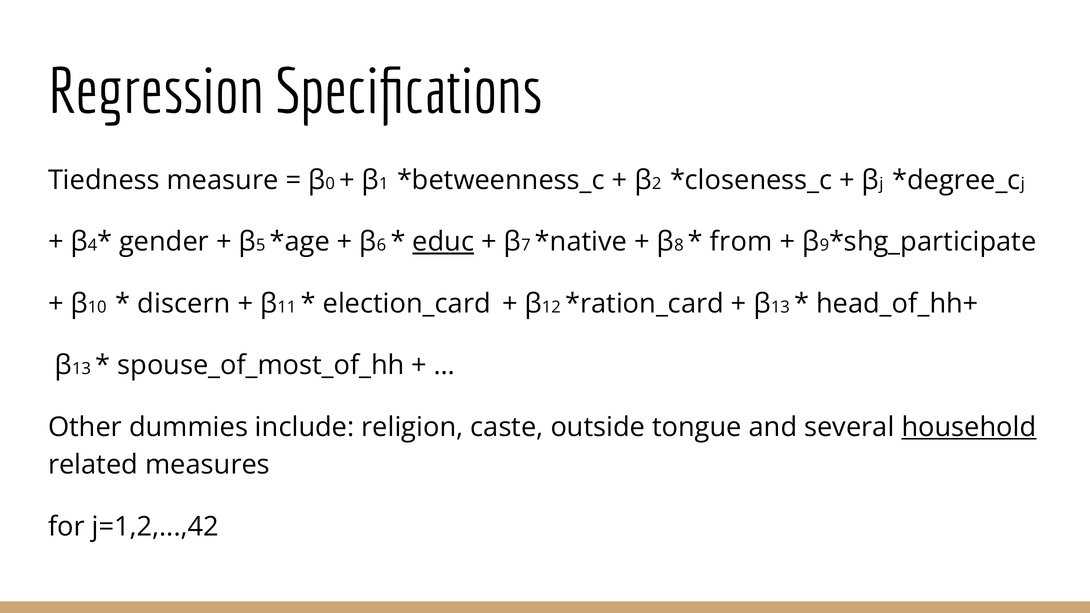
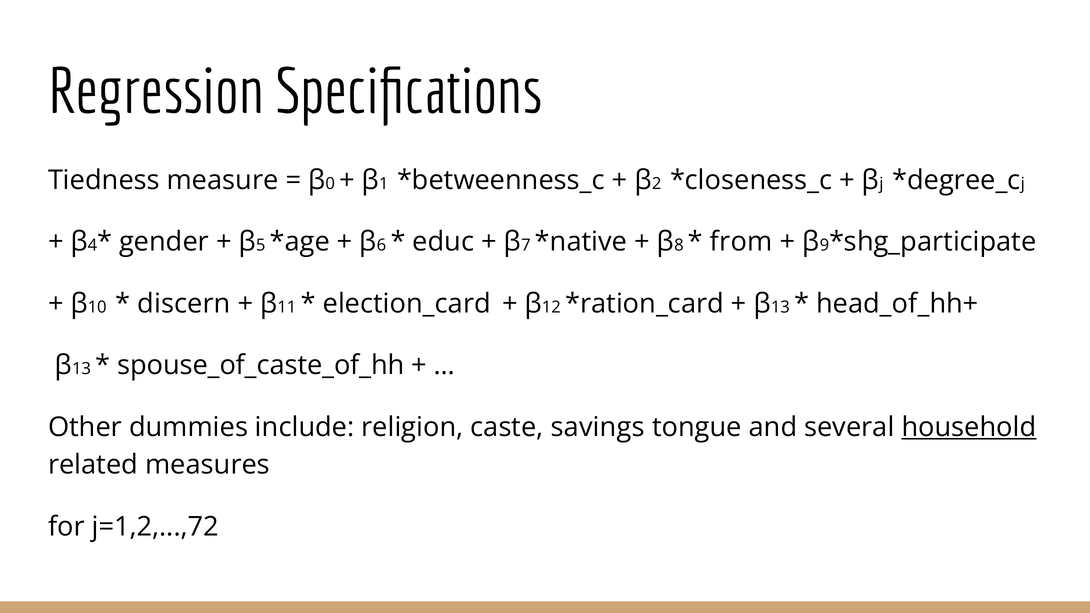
educ underline: present -> none (443, 242)
spouse_of_most_of_hh: spouse_of_most_of_hh -> spouse_of_caste_of_hh (261, 365)
outside: outside -> savings (598, 427)
j=1,2,...,42: j=1,2,...,42 -> j=1,2,...,72 (155, 527)
